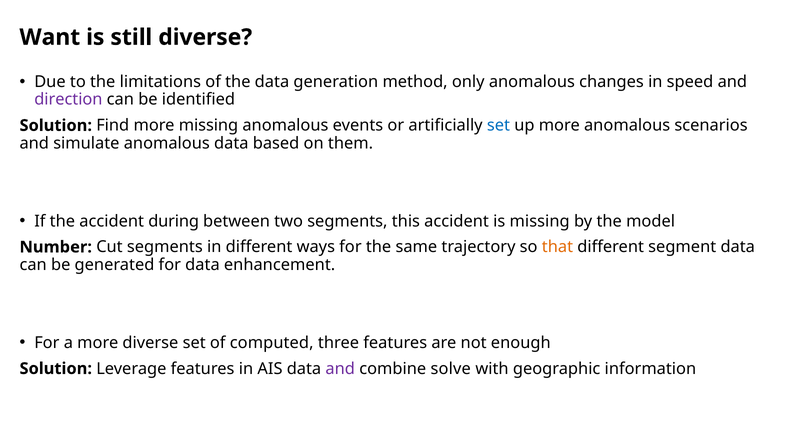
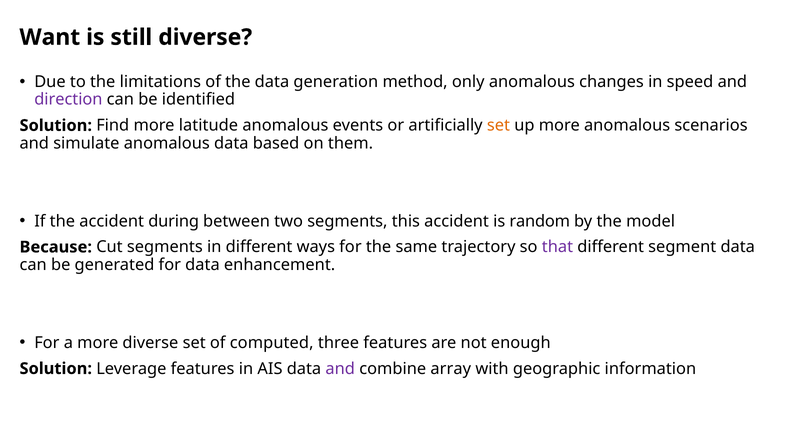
more missing: missing -> latitude (208, 125)
set colour: blue -> orange (498, 125)
is missing: missing -> random (540, 221)
Number: Number -> Because (56, 247)
that colour: orange -> purple (557, 247)
solve: solve -> array (451, 368)
